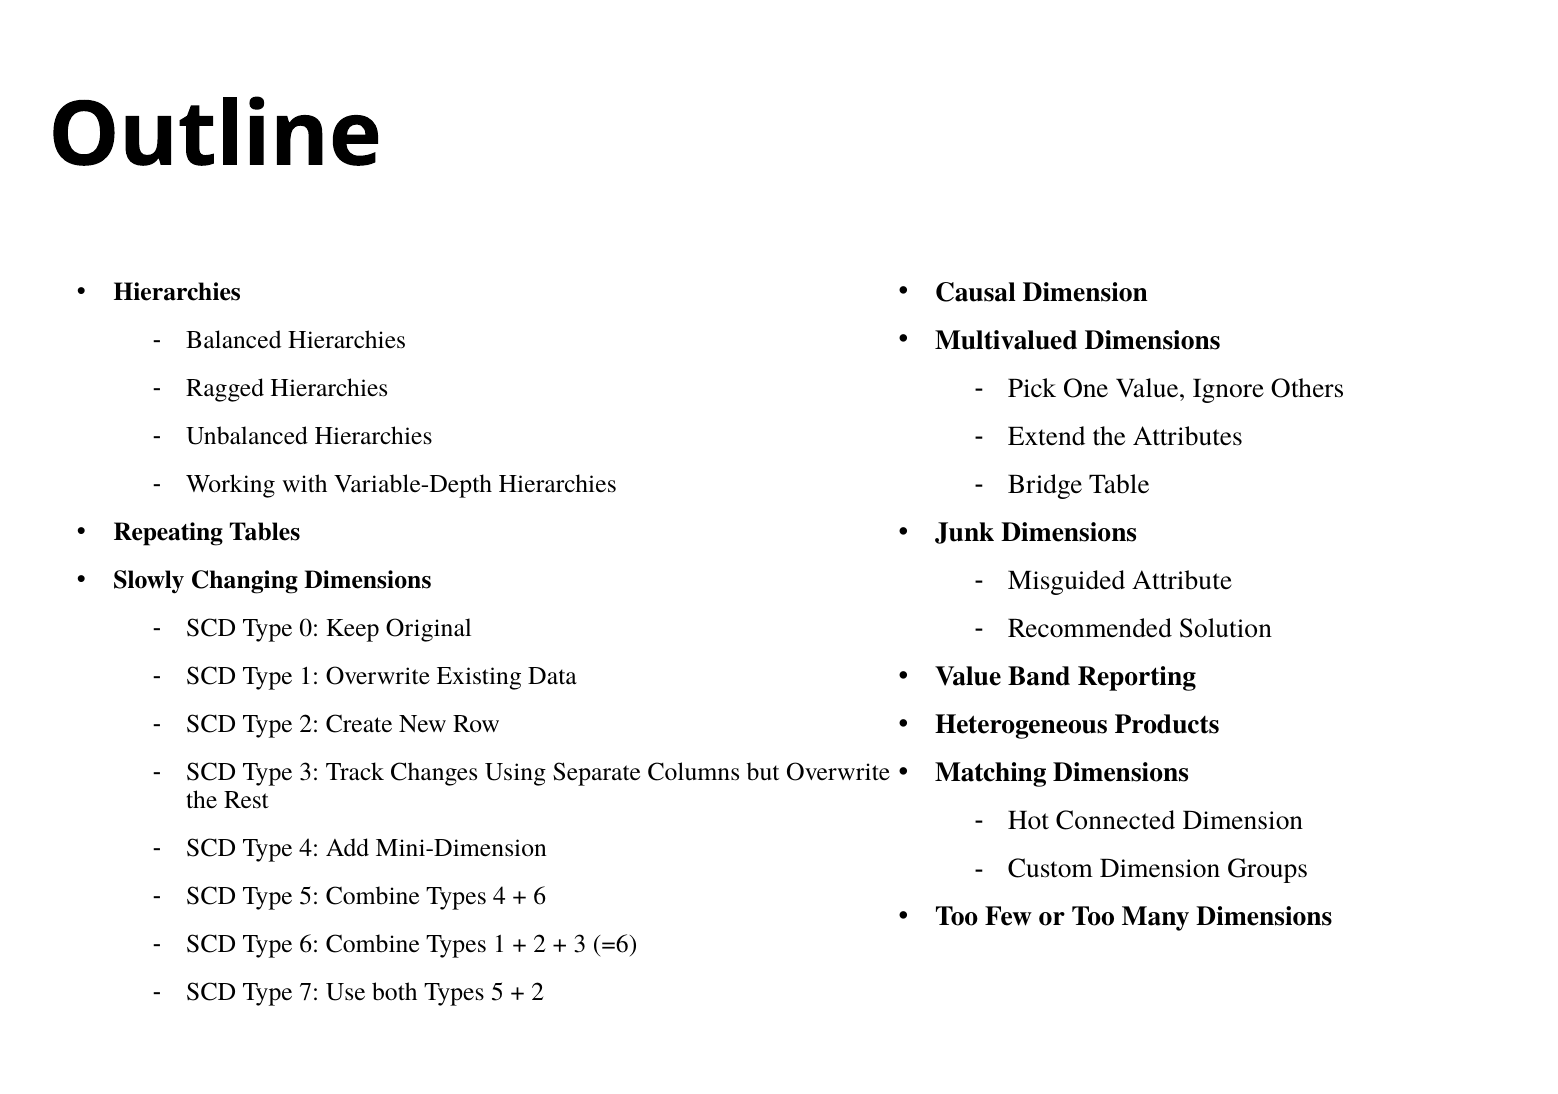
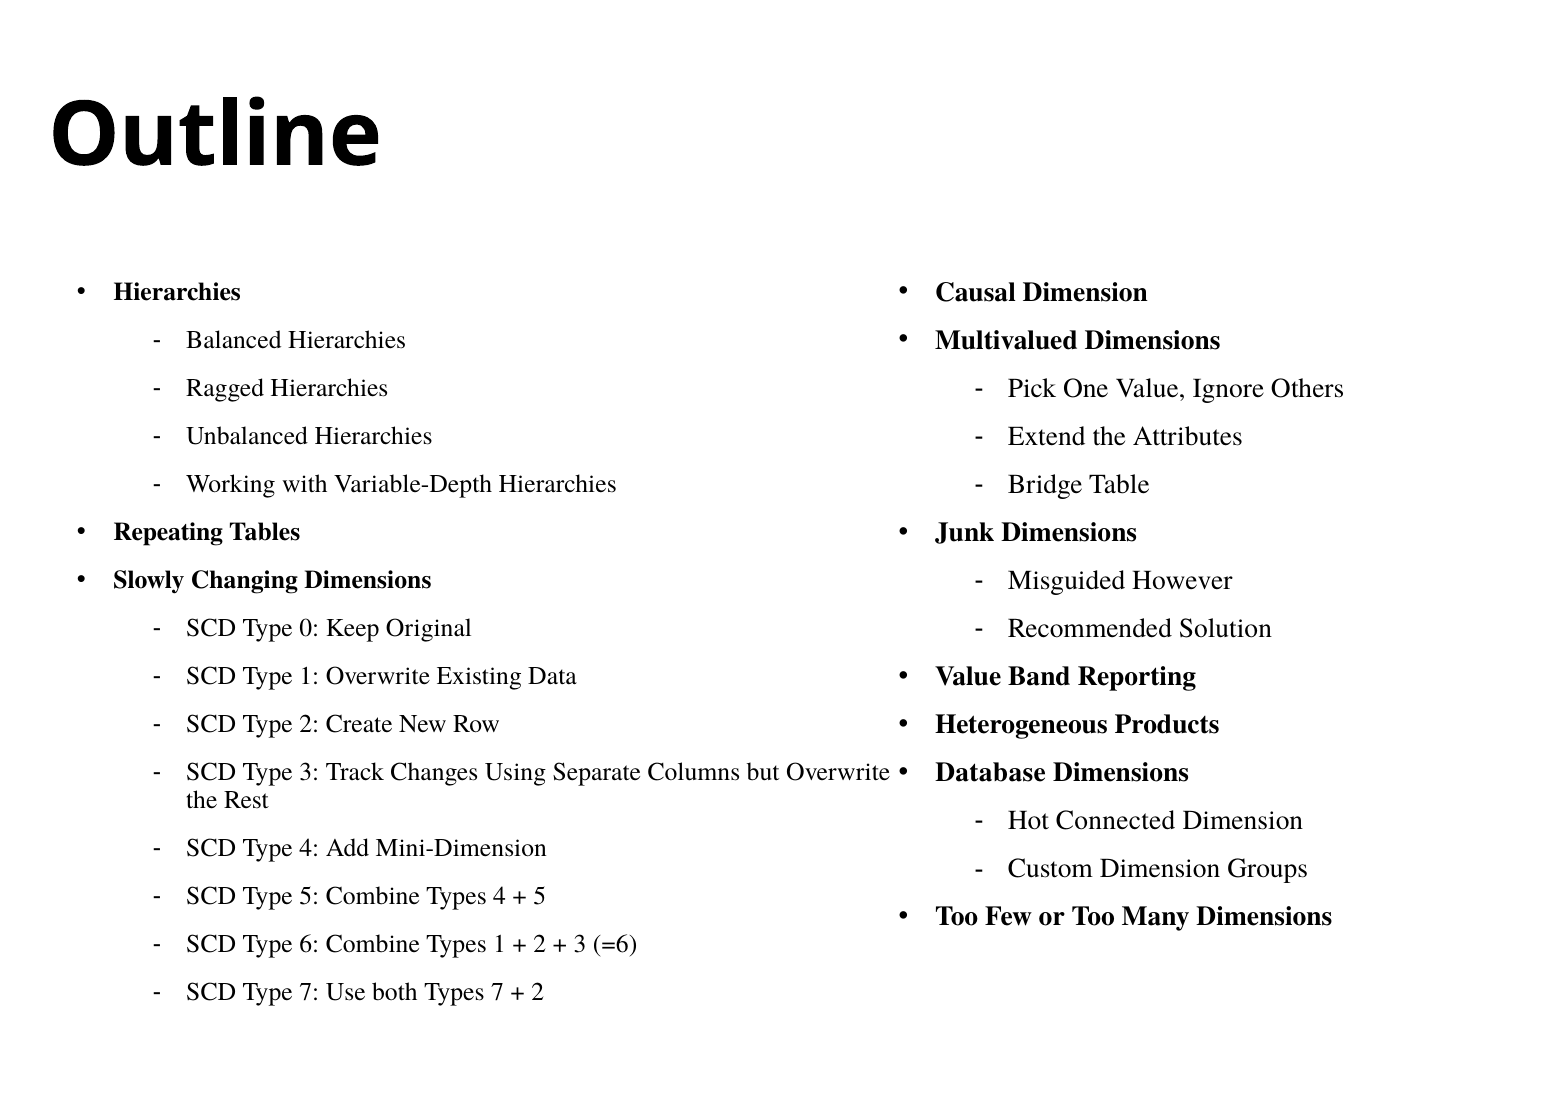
Attribute: Attribute -> However (1182, 581)
Matching: Matching -> Database (991, 773)
6: 6 -> 5 (540, 896)
Types 5: 5 -> 7 (498, 992)
